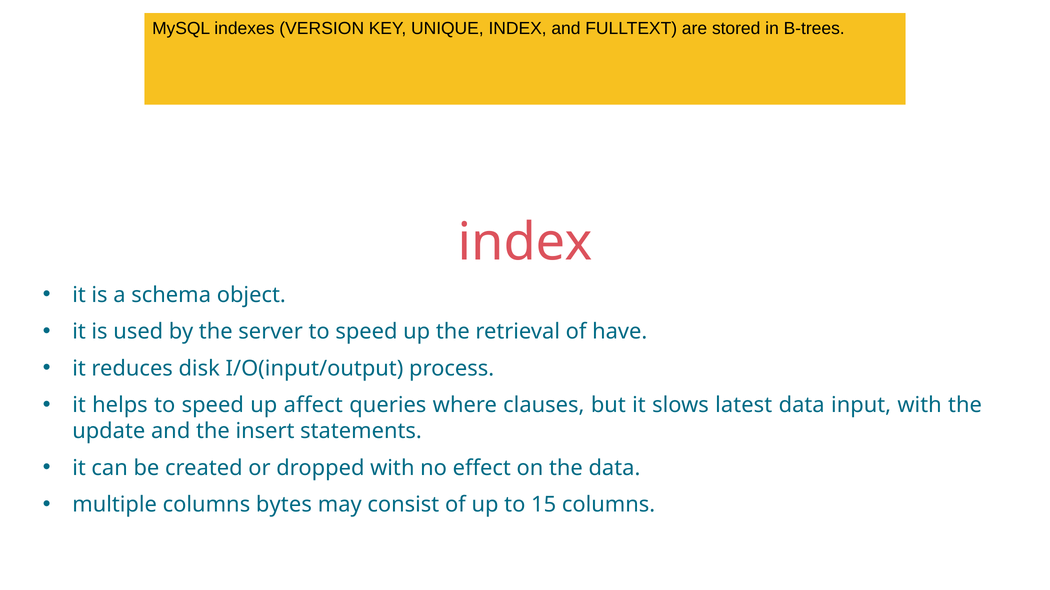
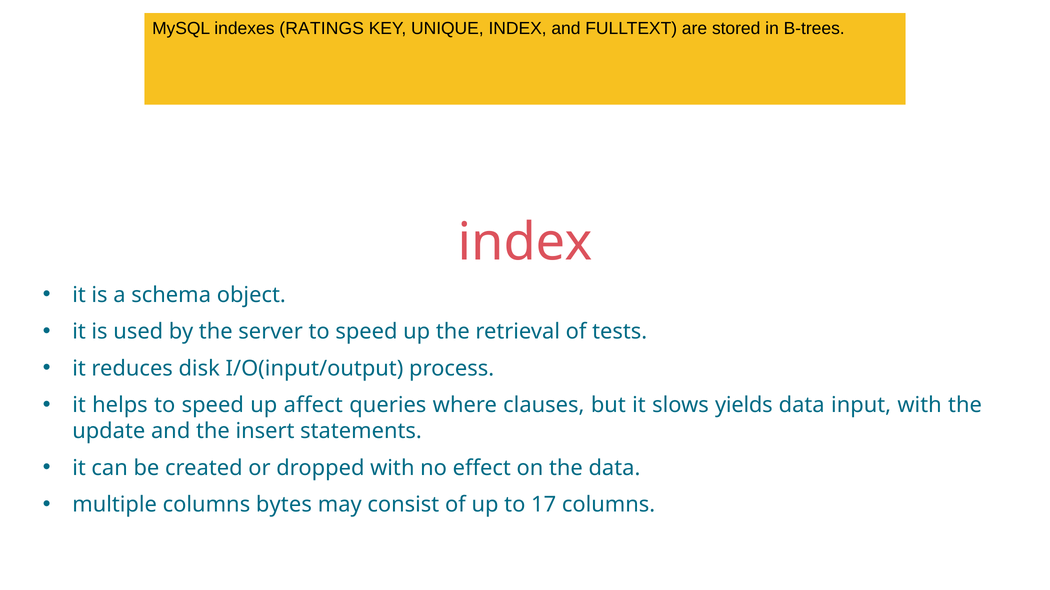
VERSION: VERSION -> RATINGS (322, 29)
have: have -> tests (620, 332)
latest: latest -> yields (744, 405)
15: 15 -> 17 (544, 505)
